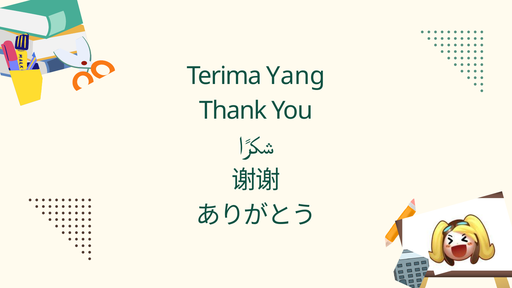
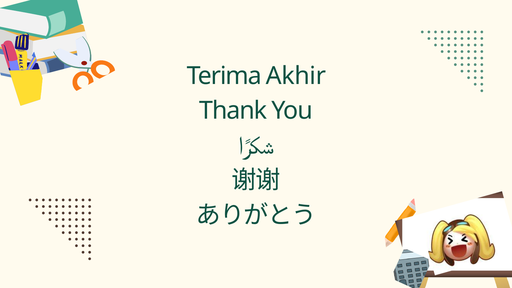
Yang: Yang -> Akhir (296, 76)
